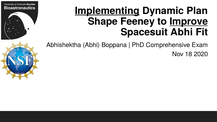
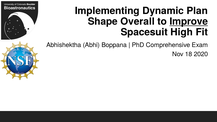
Implementing underline: present -> none (107, 11)
Feeney: Feeney -> Overall (138, 21)
Spacesuit Abhi: Abhi -> High (182, 32)
